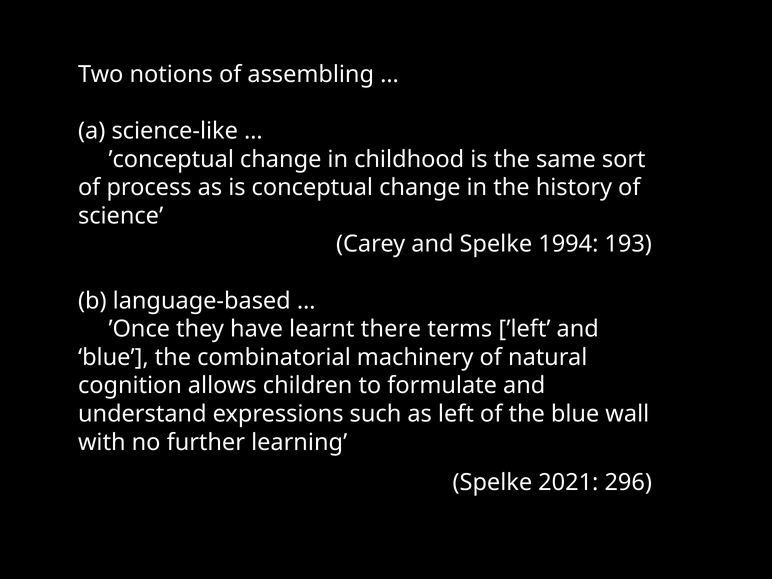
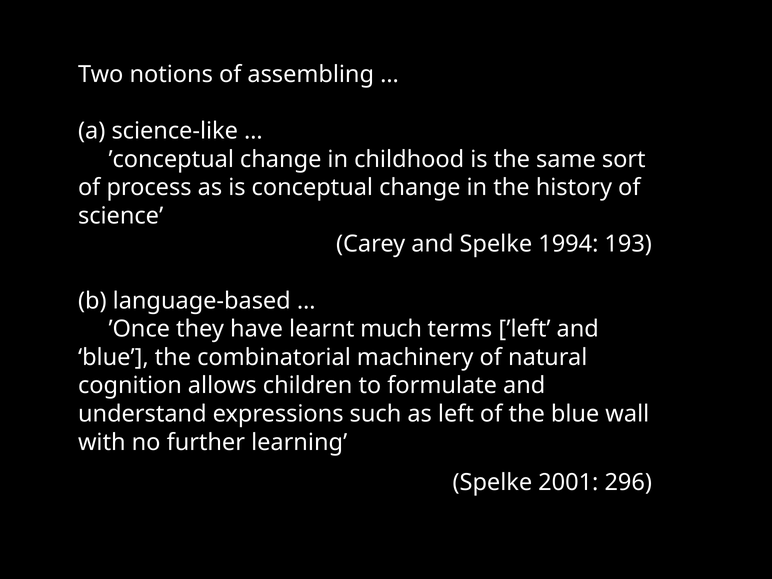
there: there -> much (391, 329)
2021: 2021 -> 2001 (568, 482)
